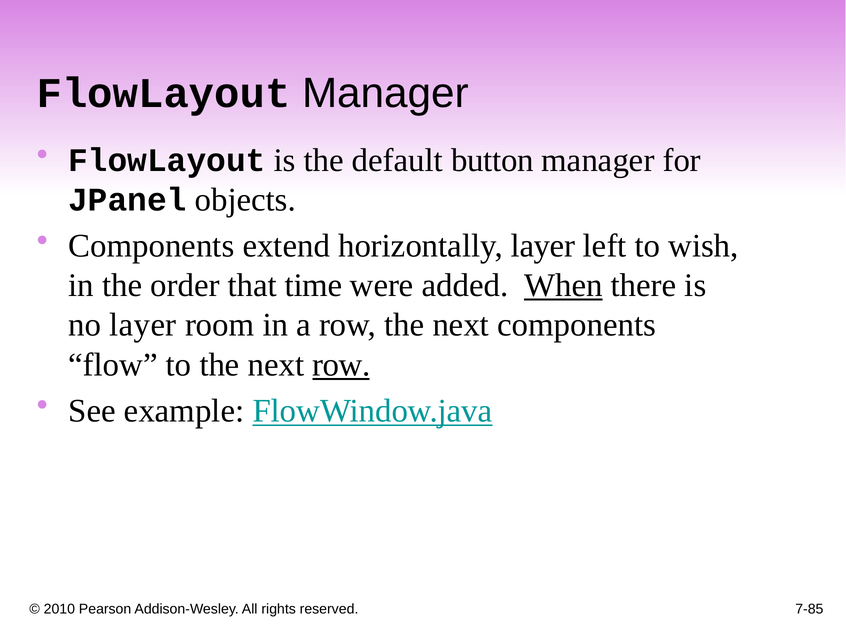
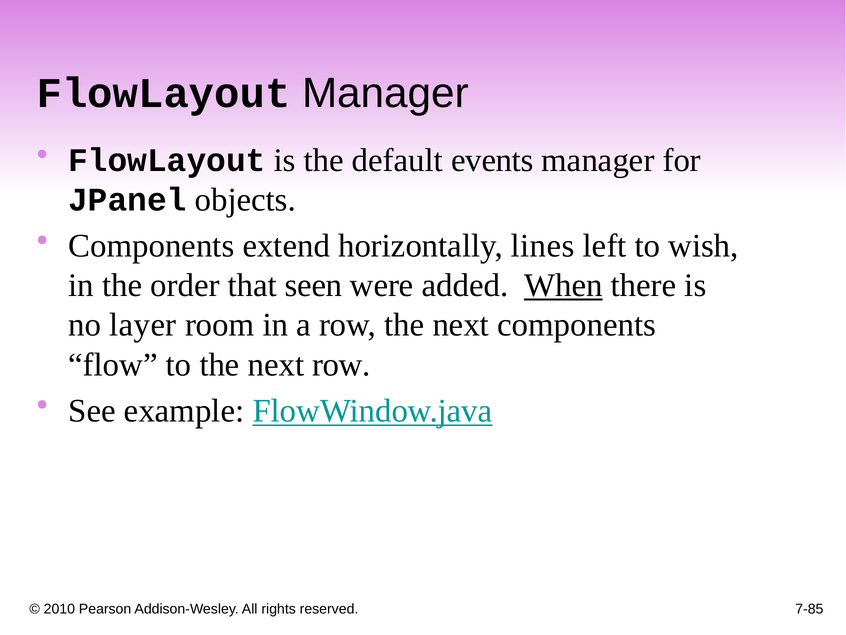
button: button -> events (492, 160)
horizontally layer: layer -> lines (543, 246)
time: time -> seen (314, 285)
row underline: present -> none (341, 364)
